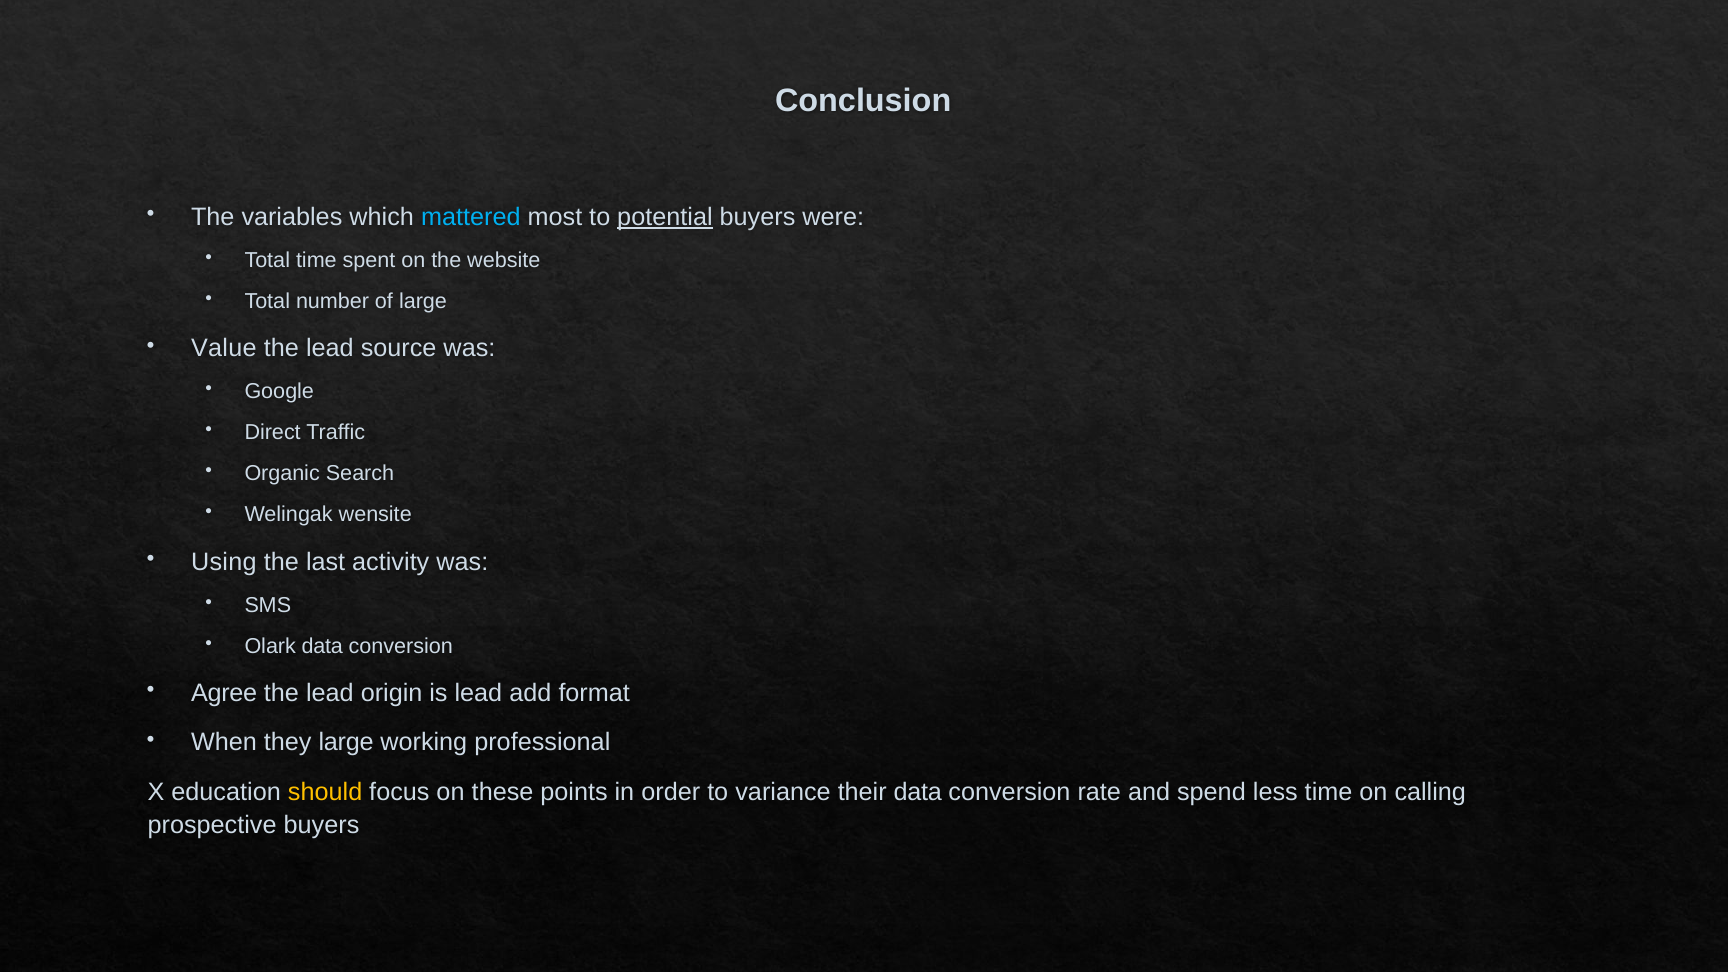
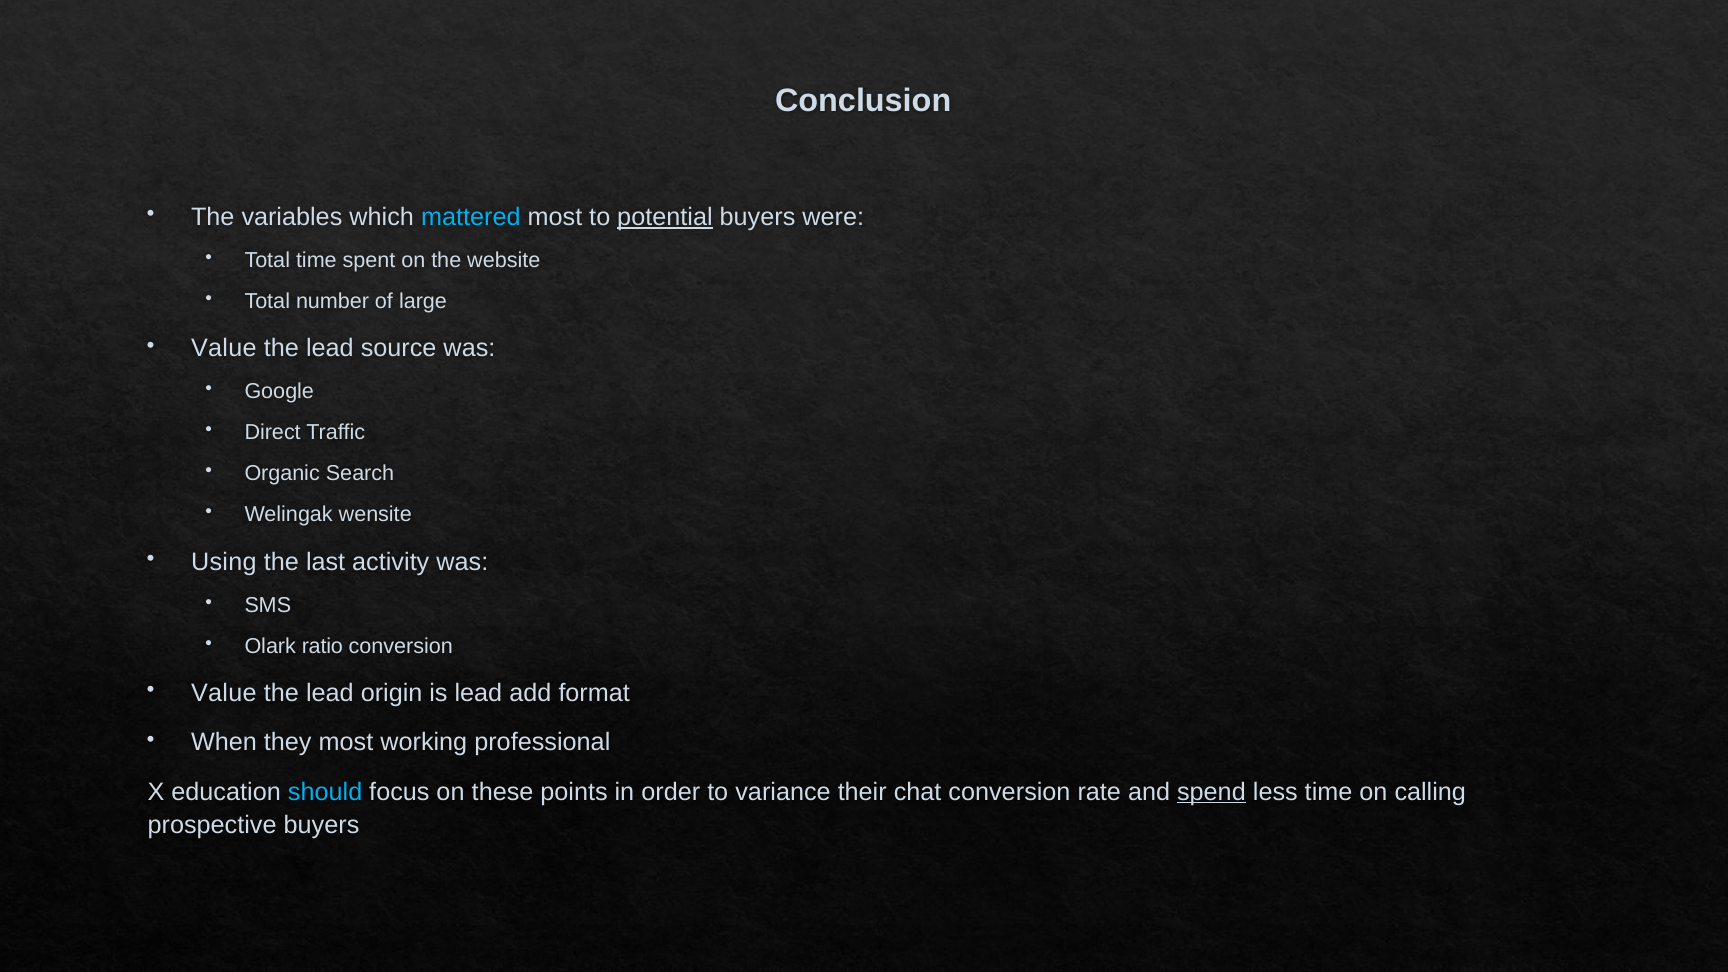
Olark data: data -> ratio (322, 646)
Agree: Agree -> Value (224, 693)
they large: large -> most (346, 743)
should colour: yellow -> light blue (325, 792)
their data: data -> chat (918, 792)
spend underline: none -> present (1211, 792)
